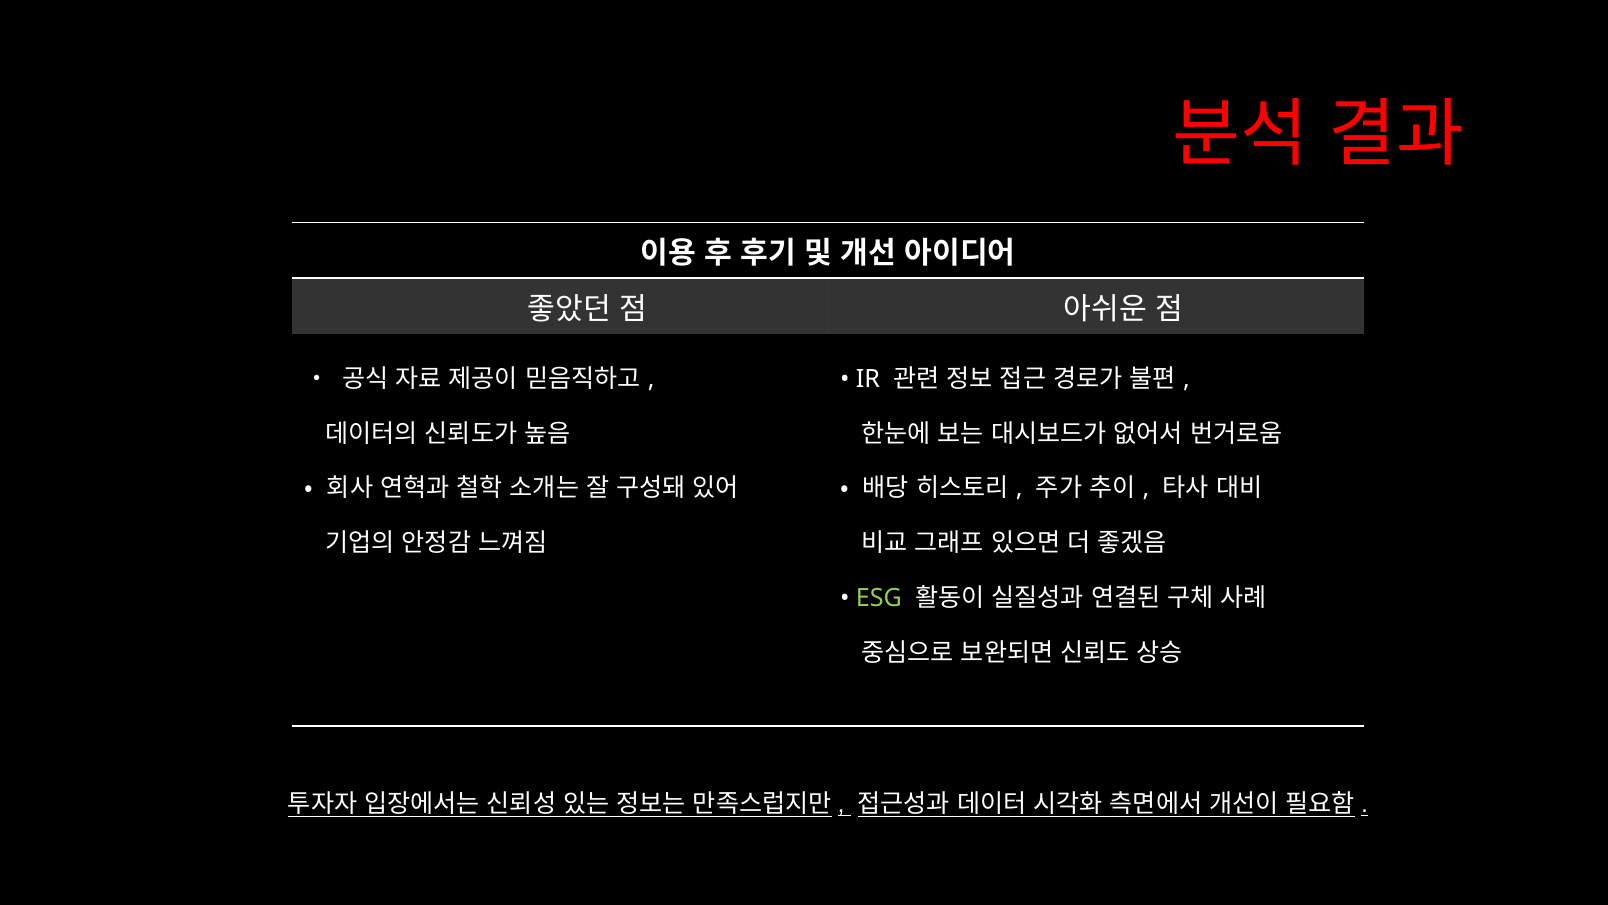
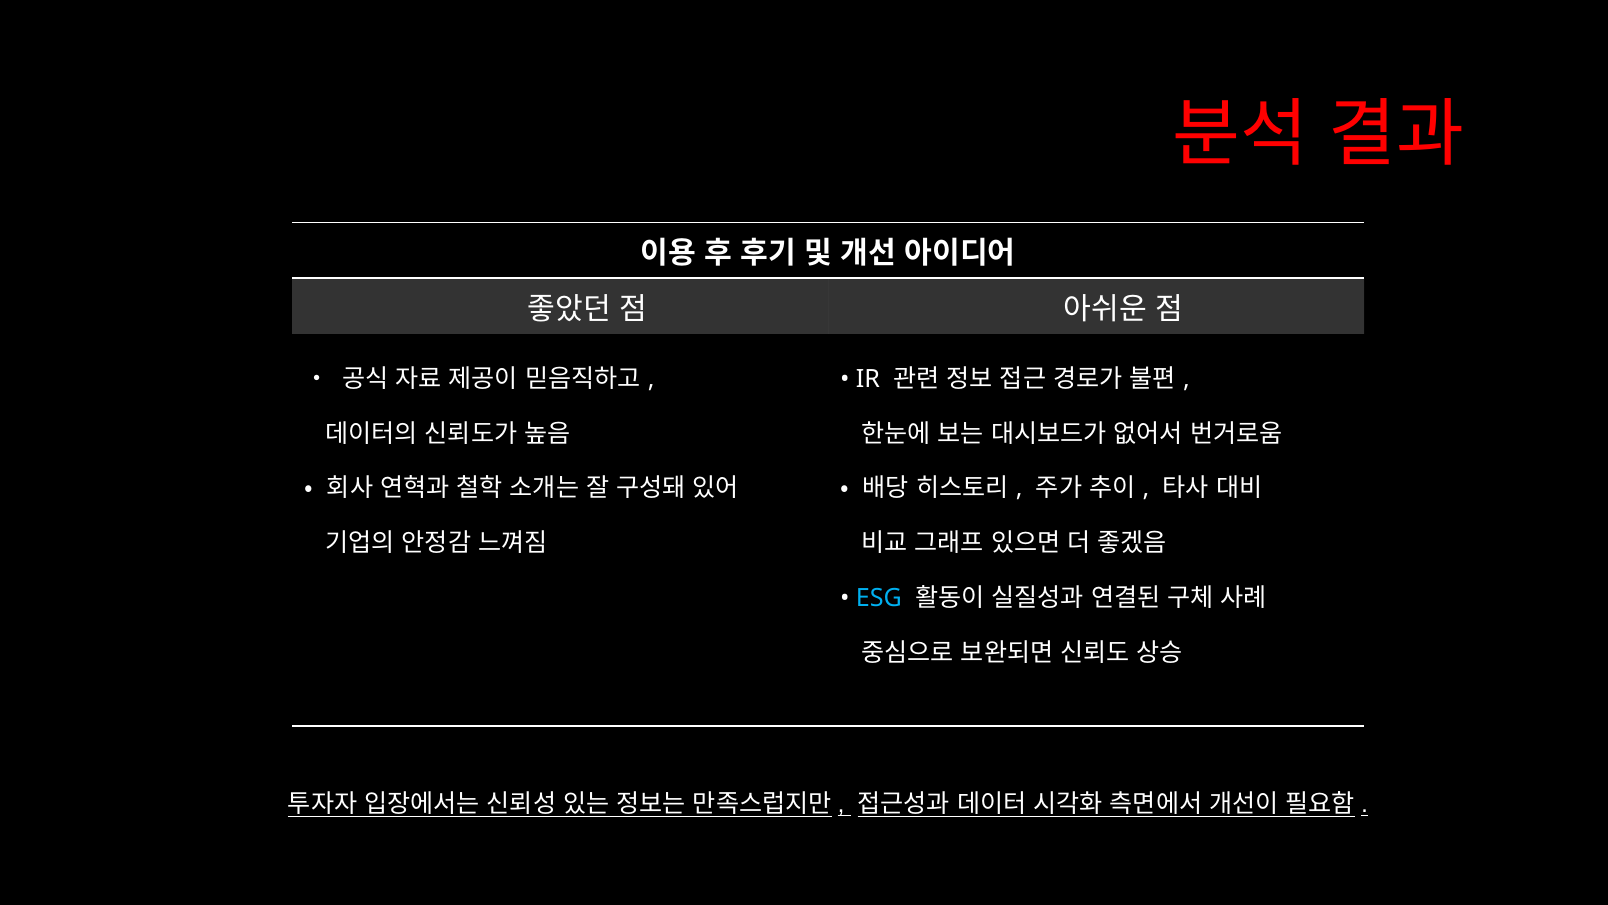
ESG colour: light green -> light blue (879, 598)
